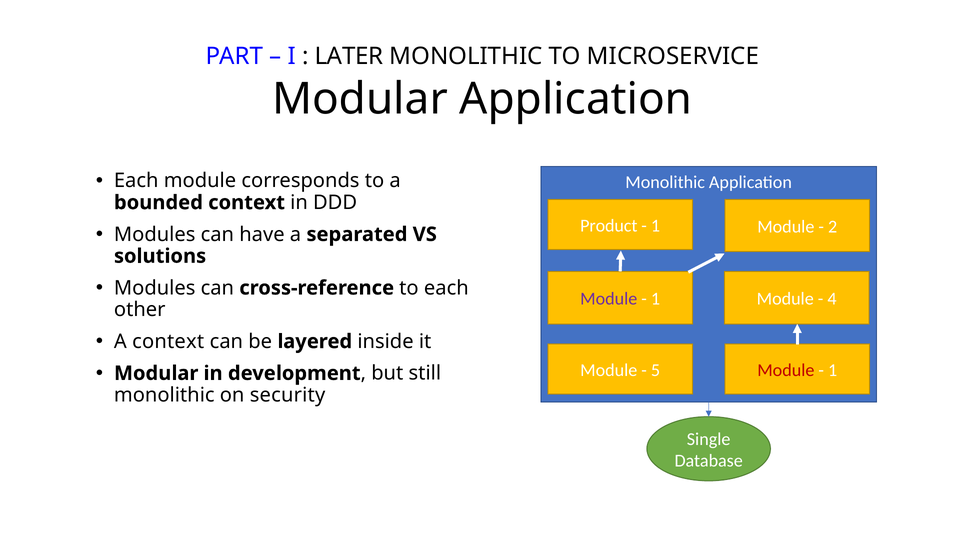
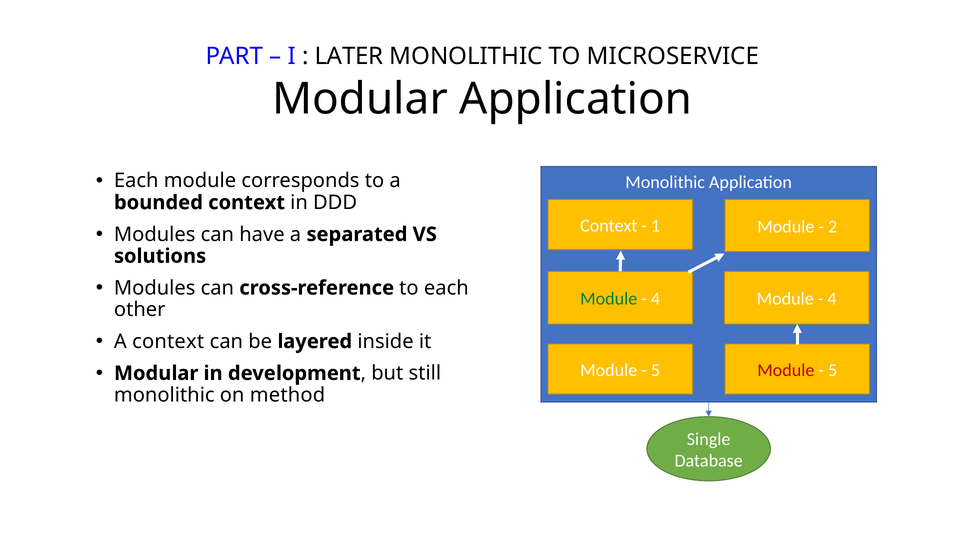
Product: Product -> Context (609, 226)
Module colour: purple -> green (609, 299)
1: 1 -> 4 (656, 299)
1: 1 -> 5 (833, 370)
security: security -> method (288, 395)
